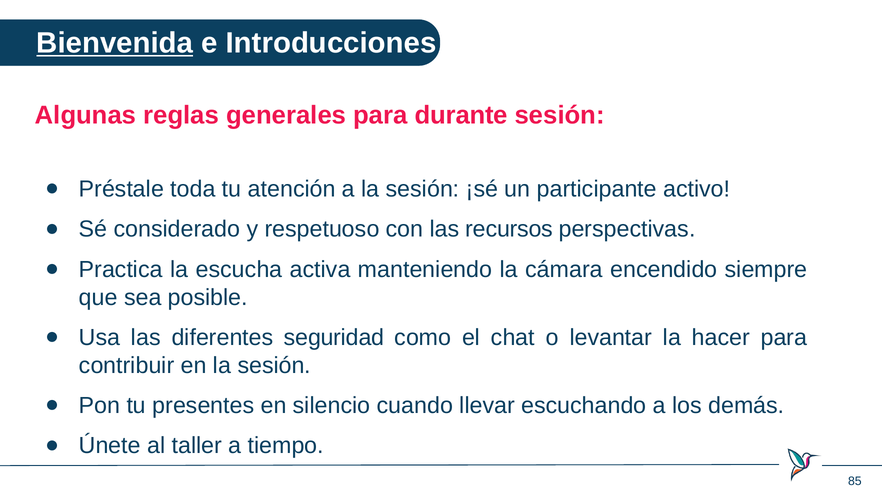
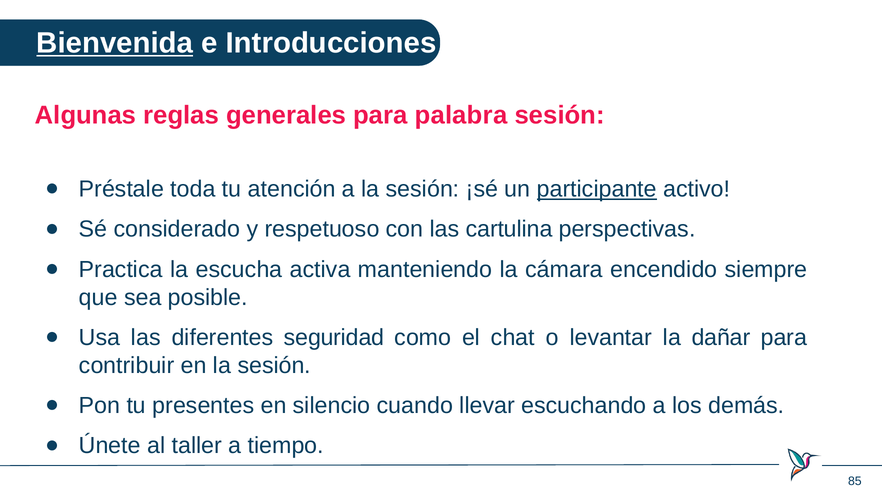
durante: durante -> palabra (461, 115)
participante underline: none -> present (597, 189)
recursos: recursos -> cartulina (509, 229)
hacer: hacer -> dañar (721, 338)
